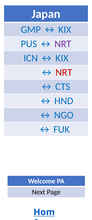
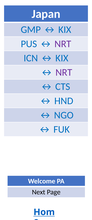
NRT colour: red -> purple (64, 72)
